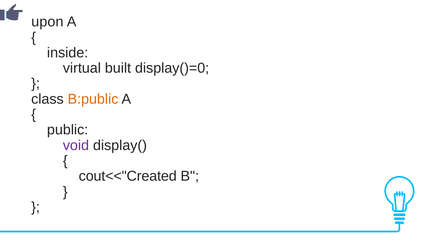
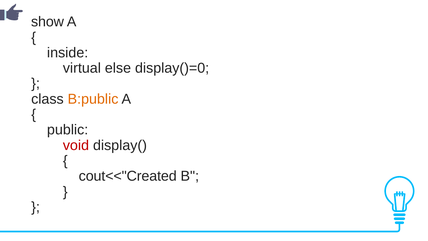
upon: upon -> show (48, 22)
built: built -> else (118, 68)
void colour: purple -> red (76, 145)
